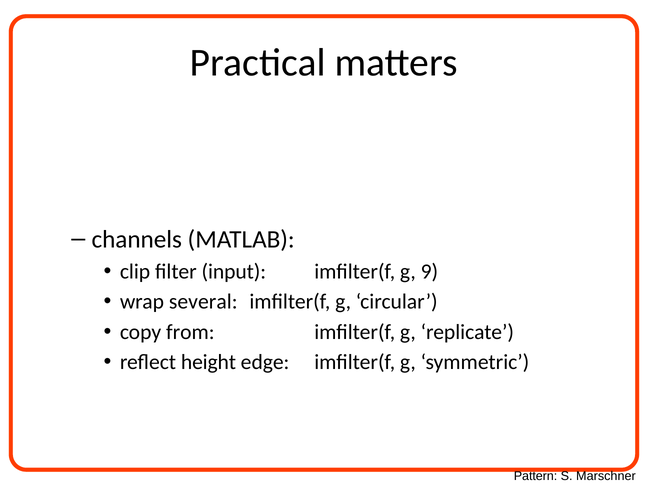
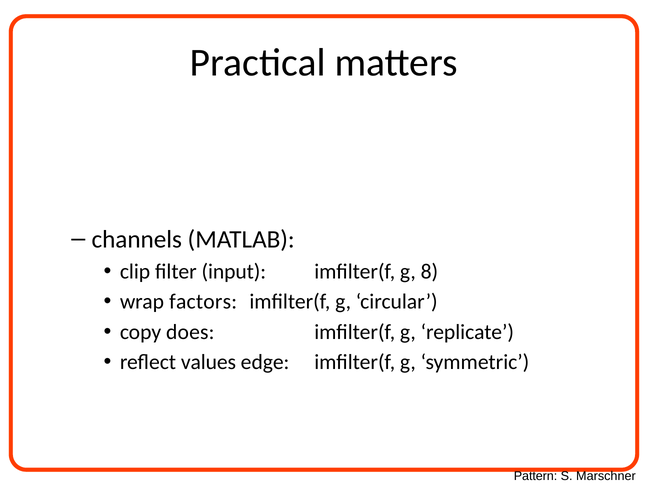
9: 9 -> 8 (429, 272)
several: several -> factors (203, 302)
from: from -> does (190, 332)
height: height -> values (208, 362)
